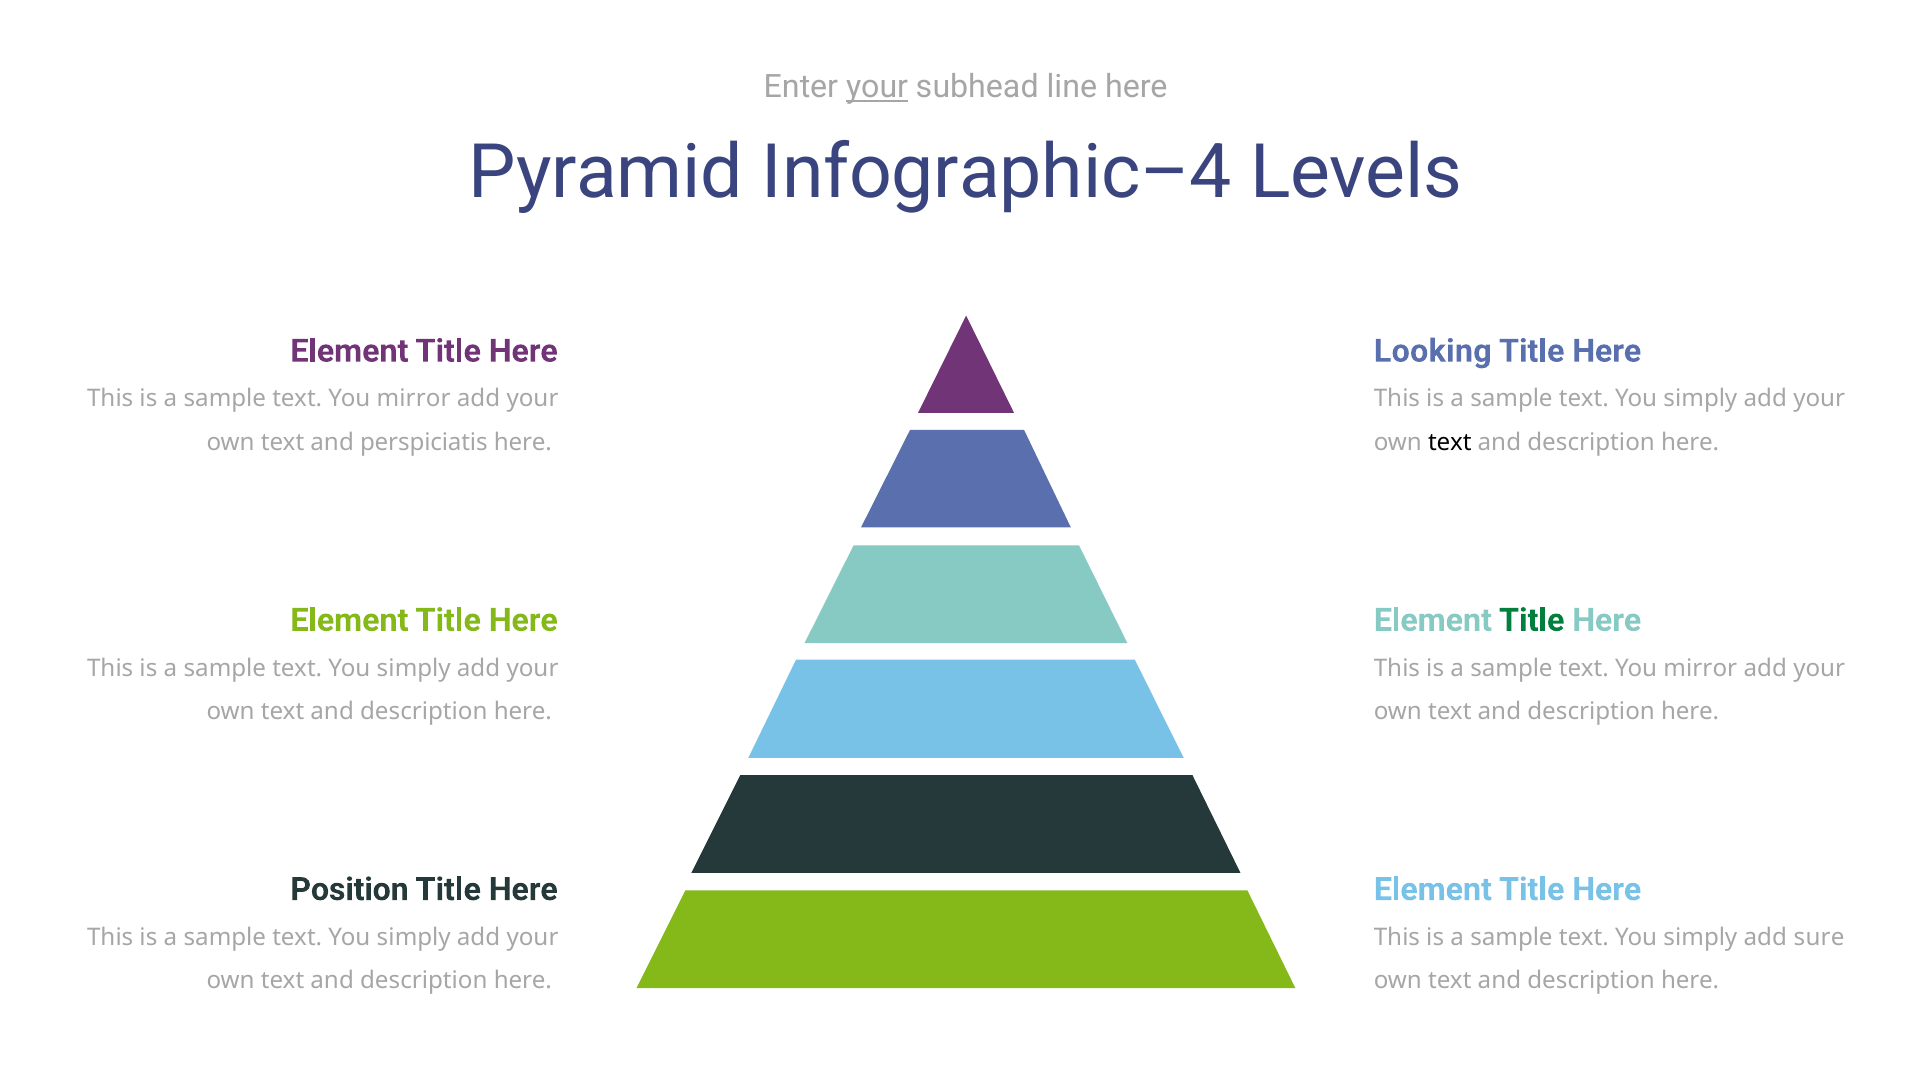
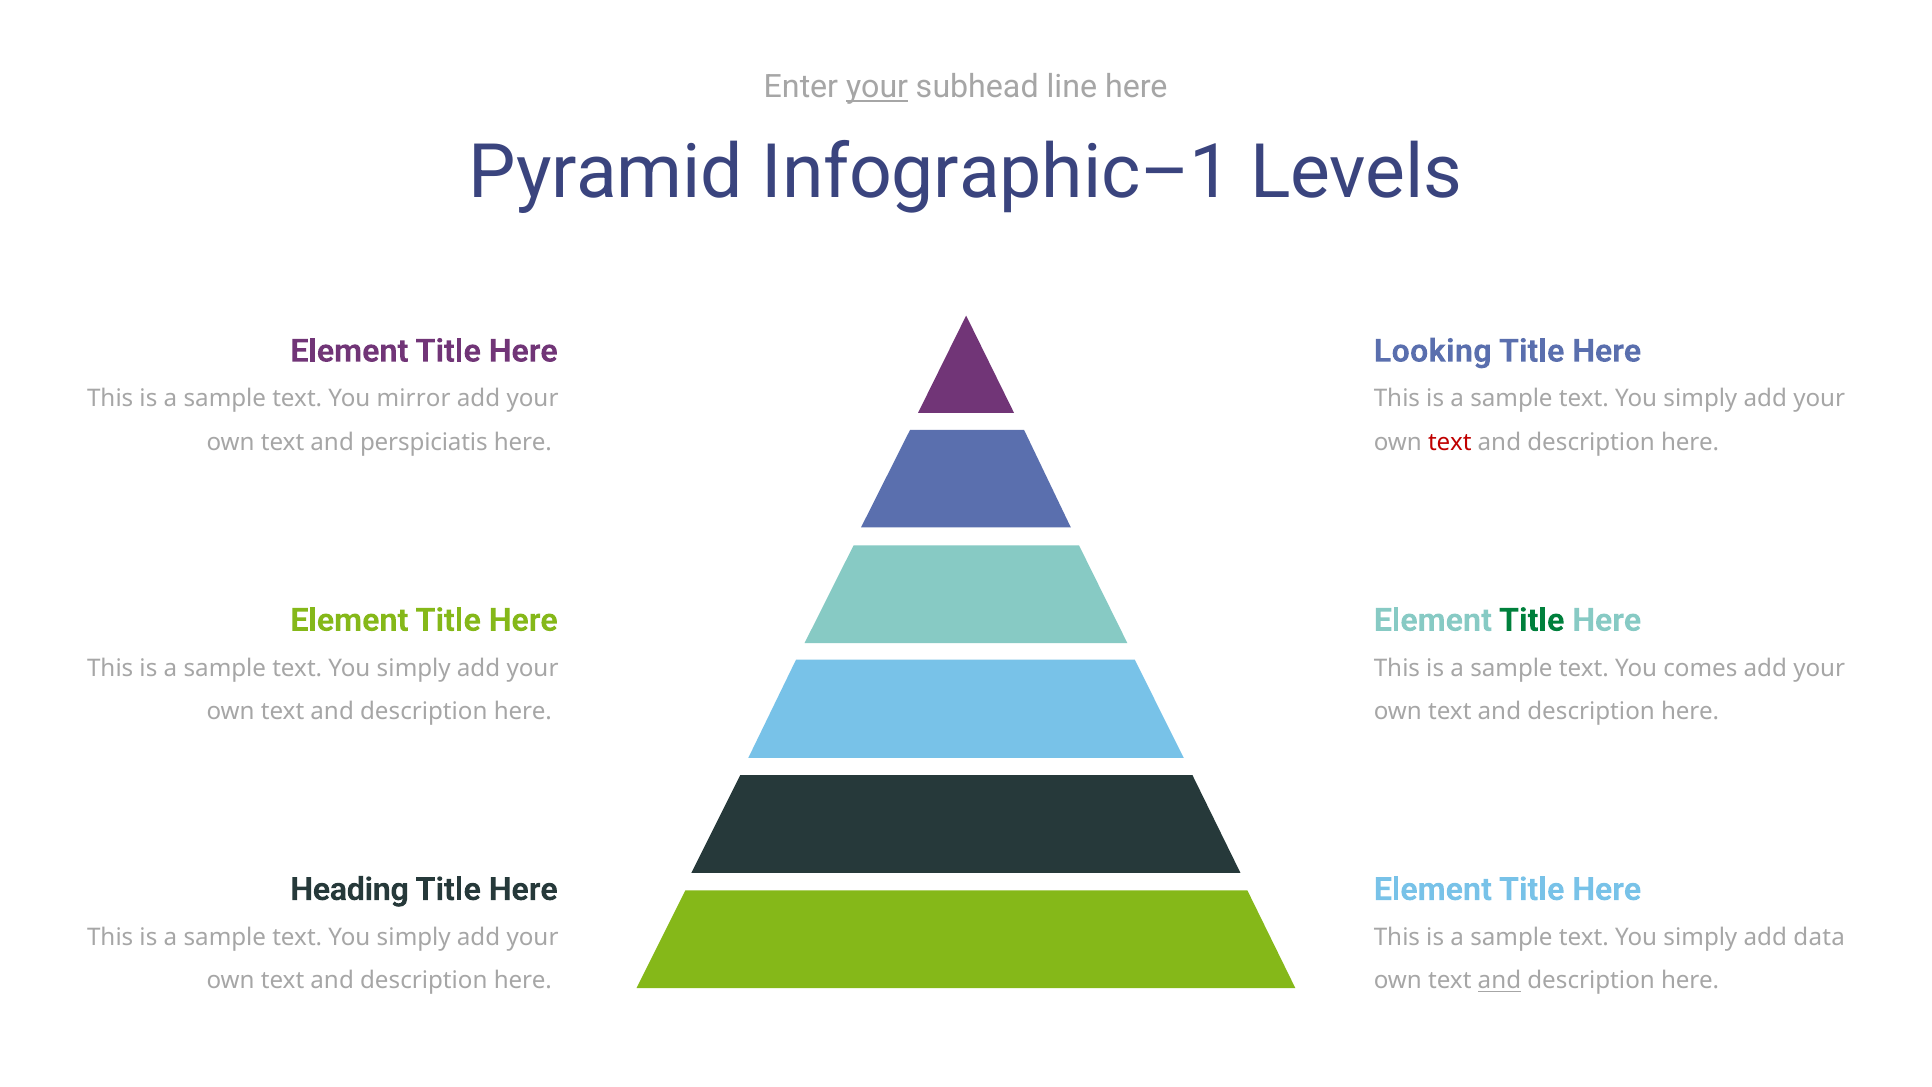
Infographic–4: Infographic–4 -> Infographic–1 (997, 173)
text colour: black -> red (1450, 442)
mirror: mirror -> comes (1700, 668)
Position: Position -> Heading (350, 889)
sure: sure -> data (1819, 937)
and underline: none -> present (1499, 981)
